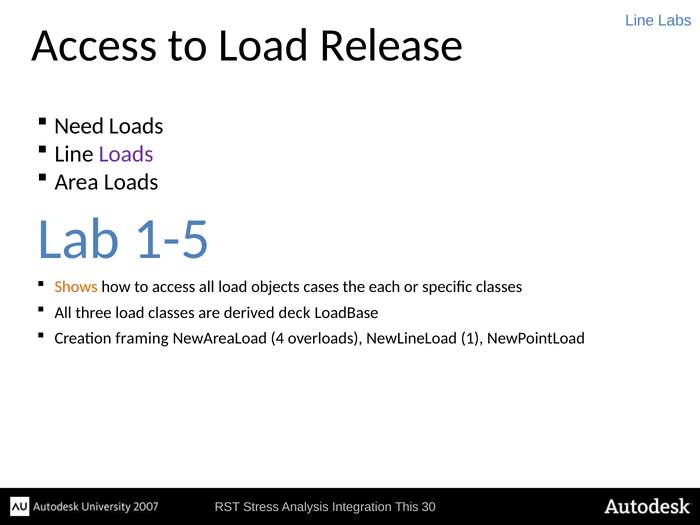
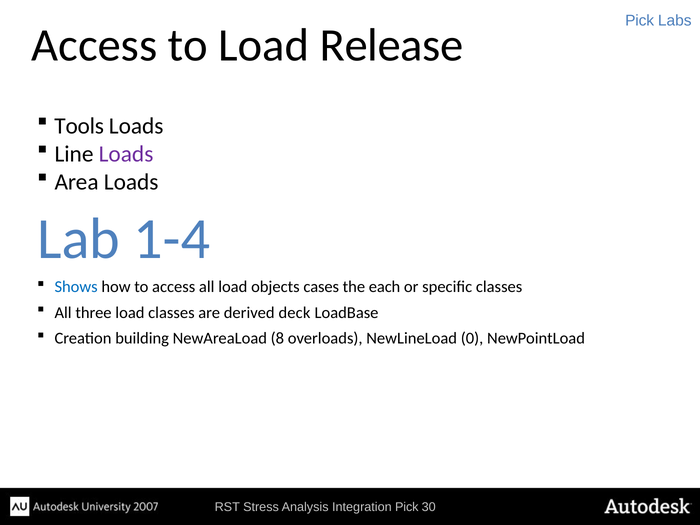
Line: Line -> Pick (640, 21)
Need: Need -> Tools (79, 126)
1-5: 1-5 -> 1-4 (172, 239)
Shows colour: orange -> blue (76, 287)
framing: framing -> building (142, 338)
4: 4 -> 8 (277, 338)
1: 1 -> 0 (472, 338)
This: This -> Pick (407, 507)
